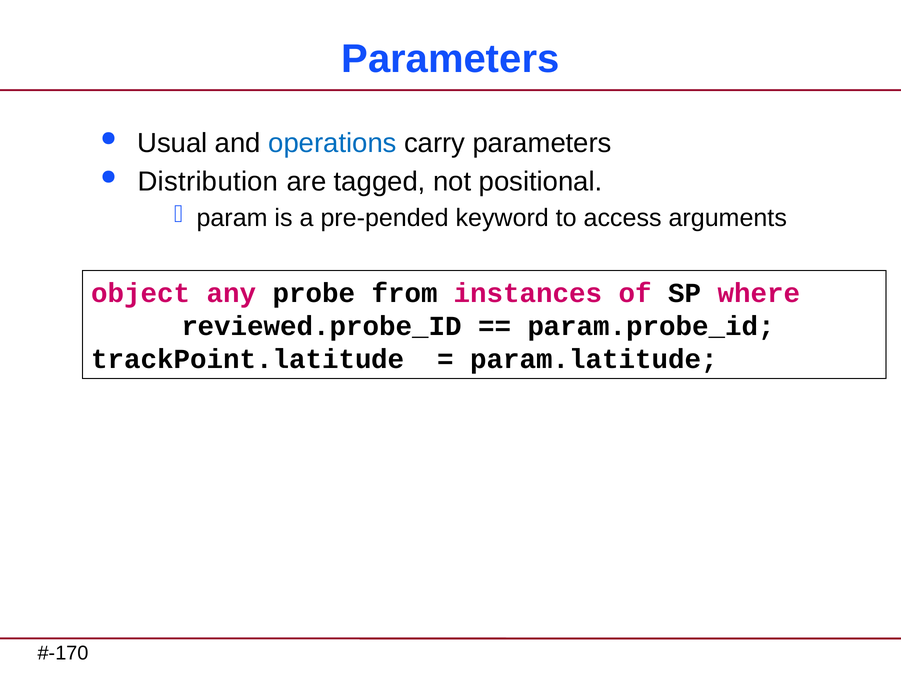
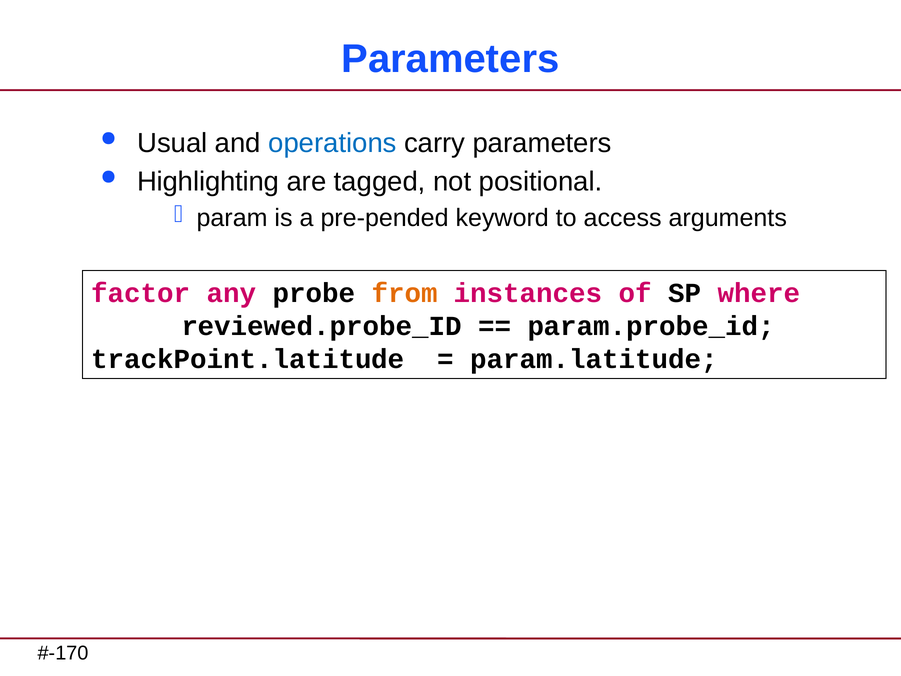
Distribution: Distribution -> Highlighting (208, 181)
object: object -> factor (141, 293)
from colour: black -> orange (405, 293)
